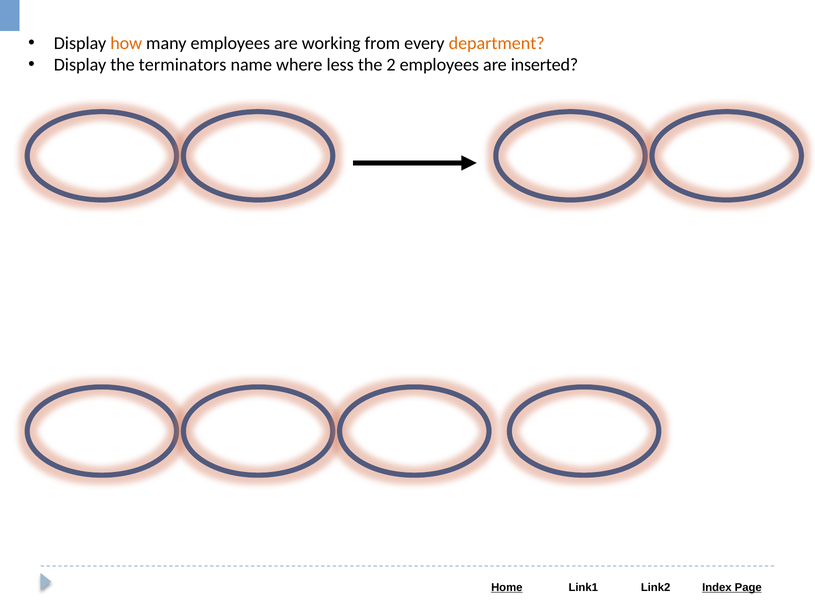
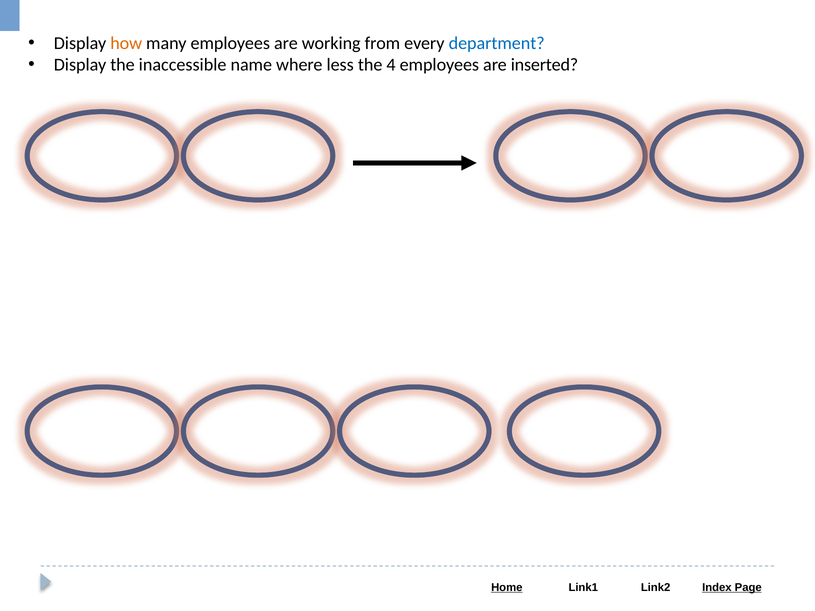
department colour: orange -> blue (497, 43)
terminators: terminators -> inaccessible (183, 65)
2: 2 -> 4 (391, 65)
